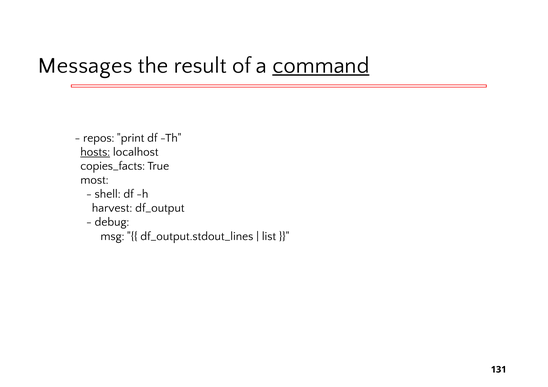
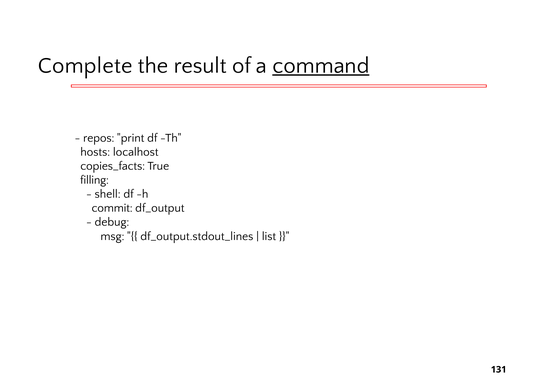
Messages: Messages -> Complete (85, 66)
hosts underline: present -> none (95, 152)
most: most -> filling (95, 180)
harvest: harvest -> commit (112, 208)
